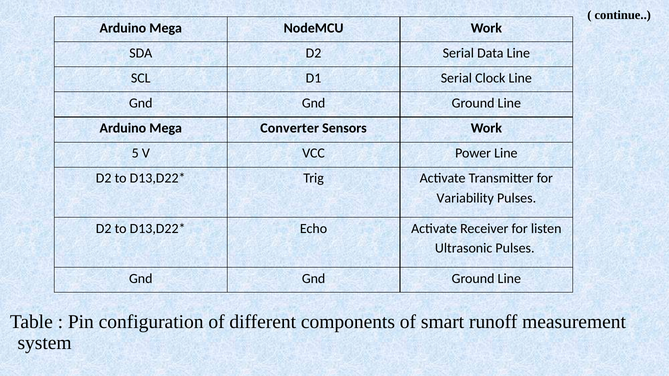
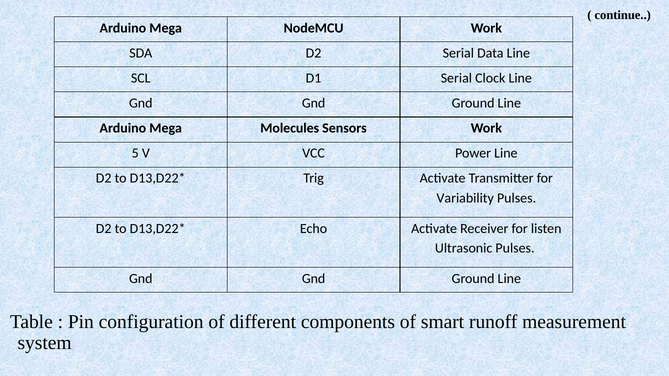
Converter: Converter -> Molecules (290, 128)
